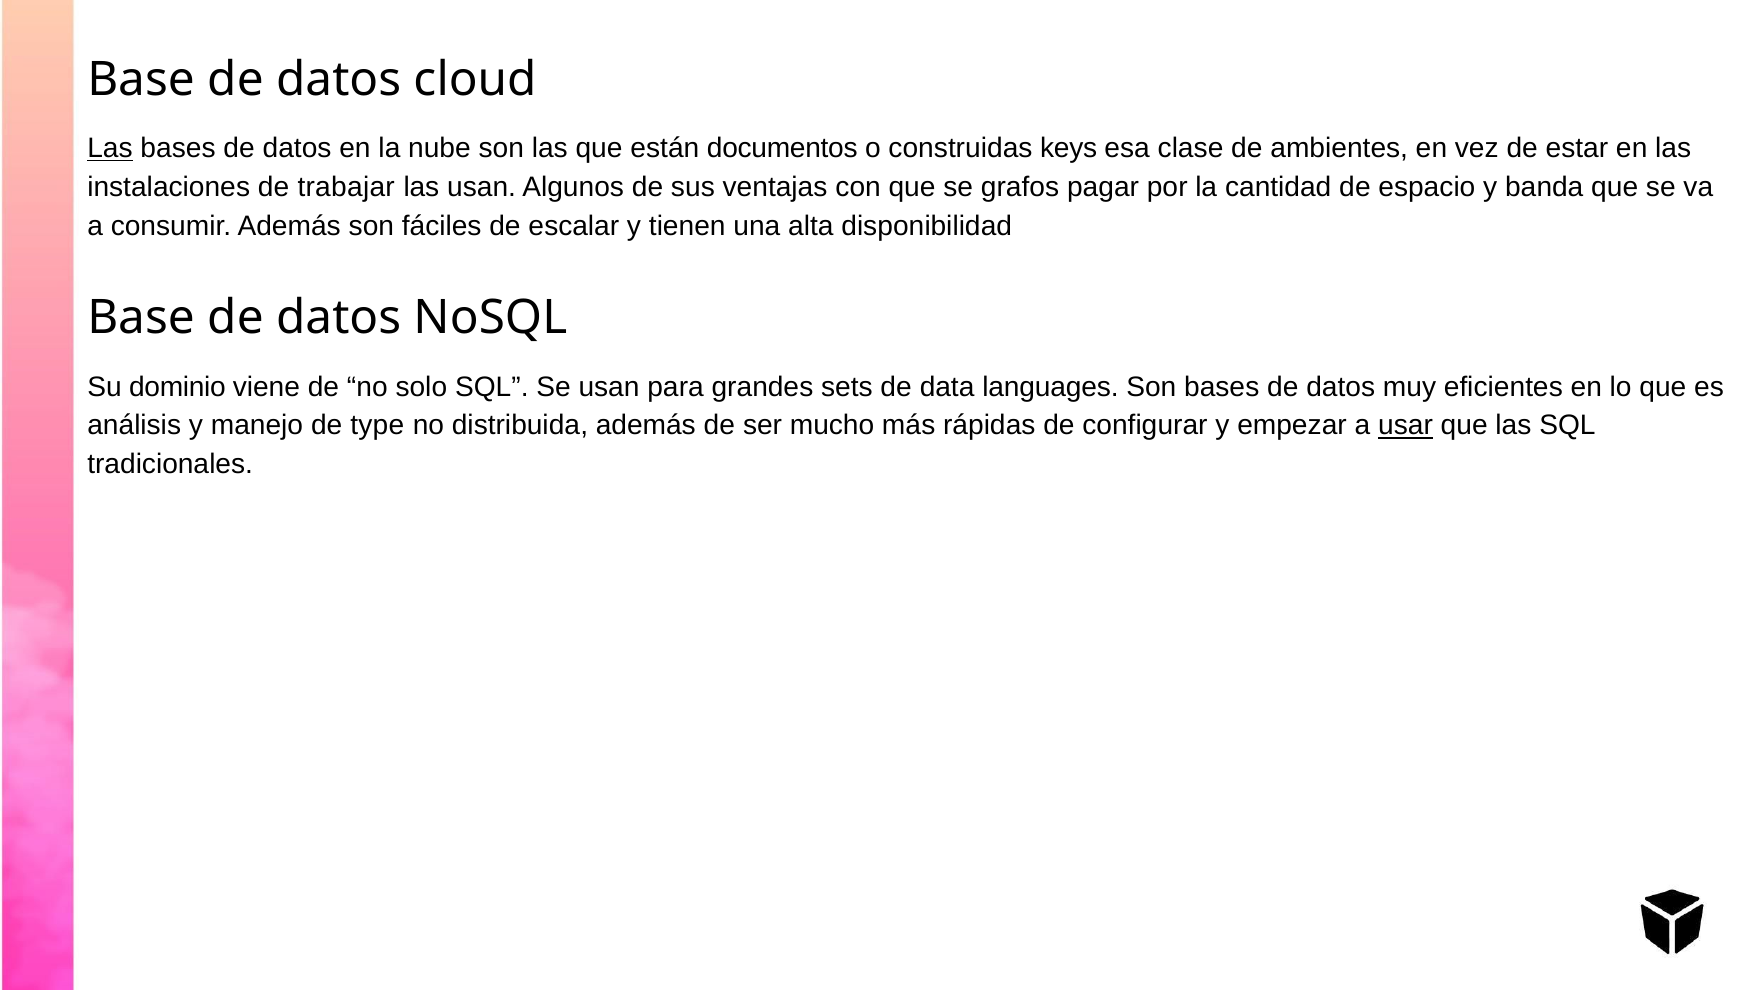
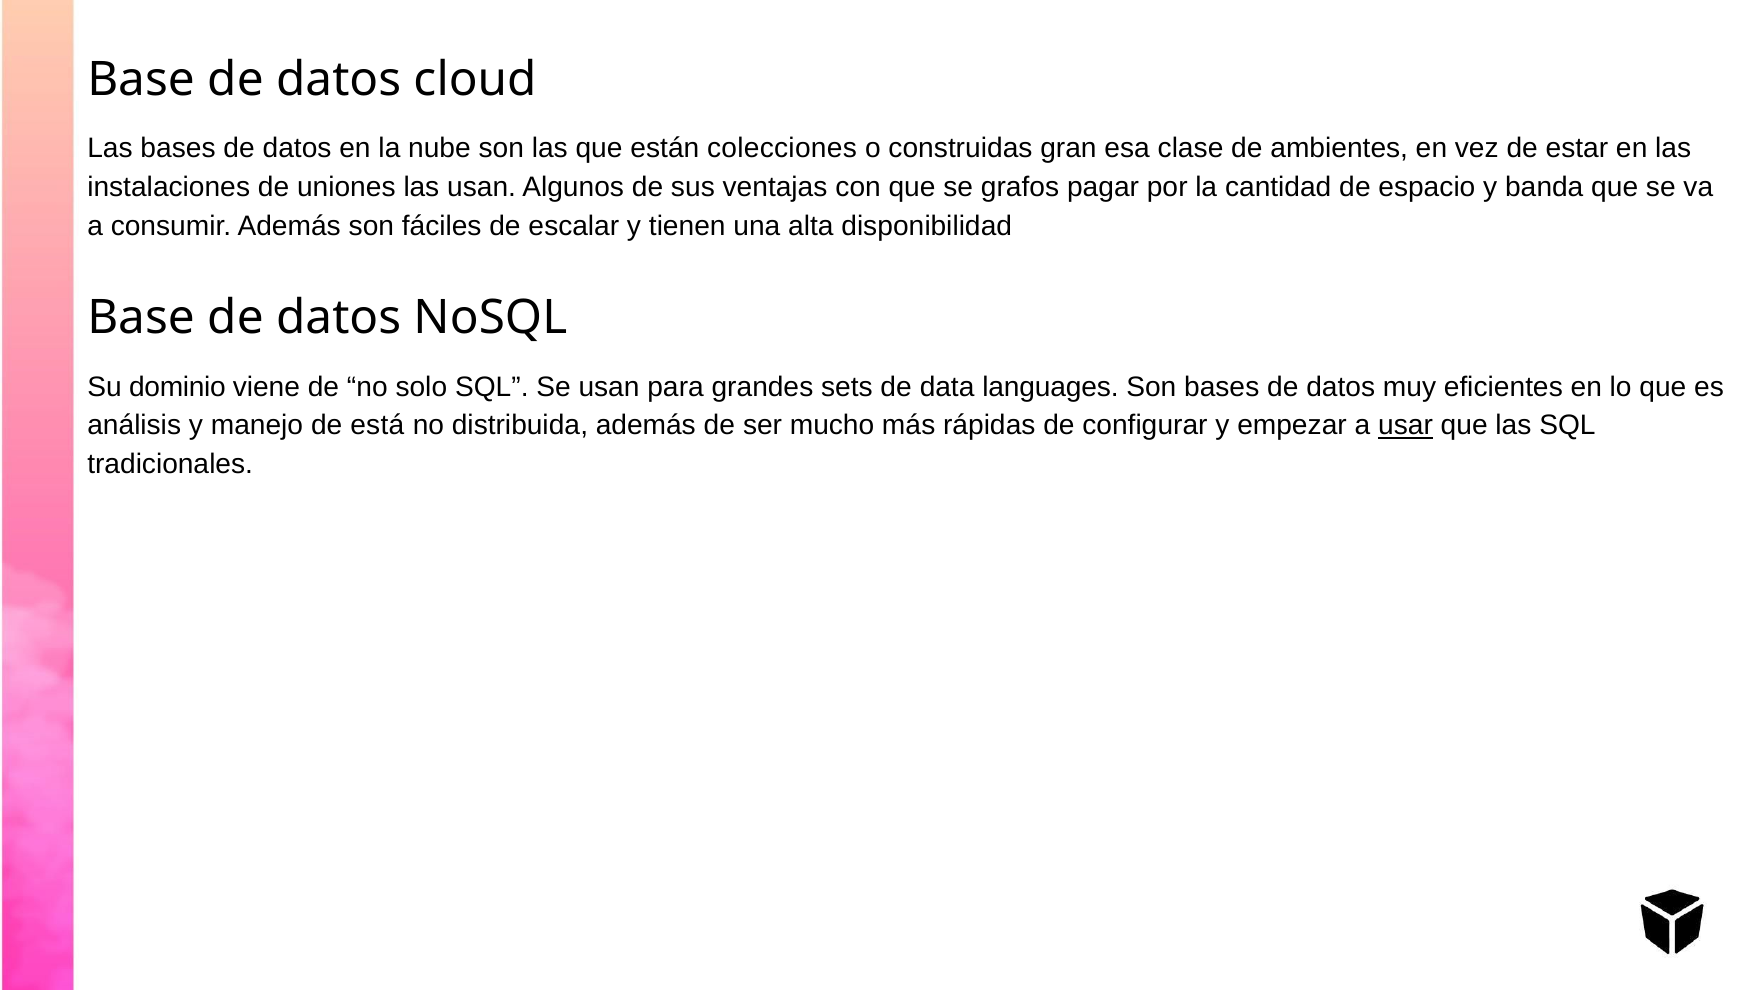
Las underline: present -> none (110, 149)
documentos: documentos -> colecciones (782, 149)
keys: keys -> gran (1068, 149)
trabajar: trabajar -> uniones (346, 187)
type: type -> está (377, 426)
